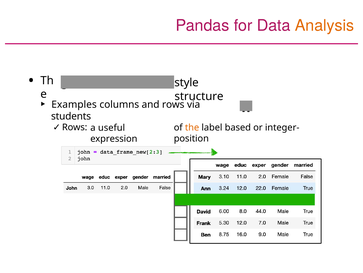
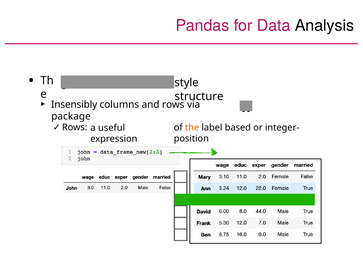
Analysis colour: orange -> black (324, 25)
Examples: Examples -> Insensibly (74, 104)
students: students -> package (71, 116)
